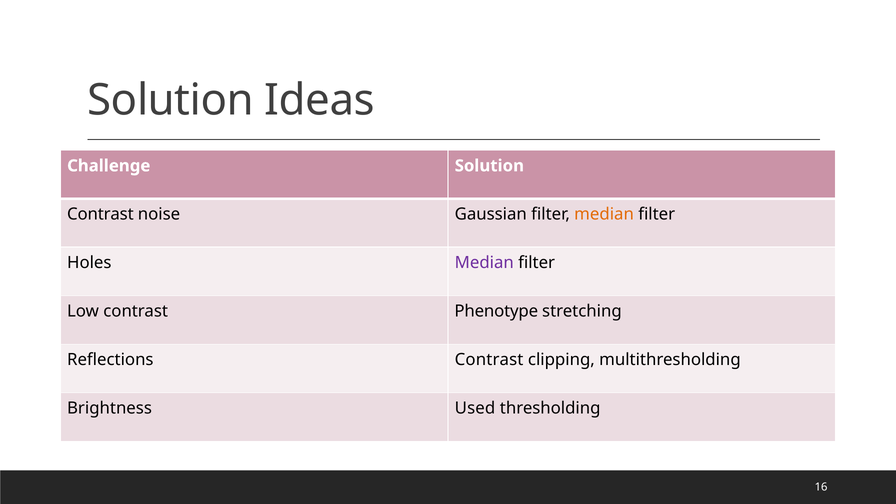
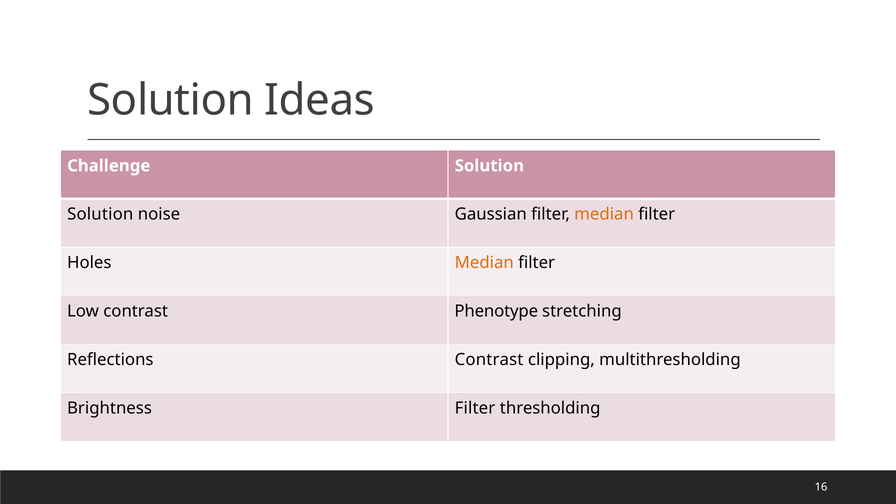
Contrast: Contrast -> Solution (100, 214)
Median colour: purple -> orange (484, 263)
Brightness Used: Used -> Filter (475, 408)
